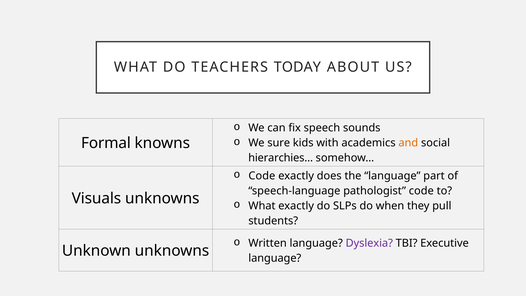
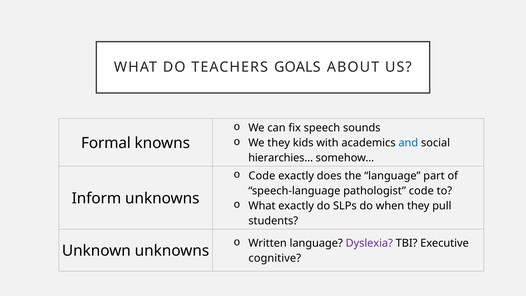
TODAY: TODAY -> GOALS (297, 67)
We sure: sure -> they (279, 143)
and colour: orange -> blue (408, 143)
Visuals: Visuals -> Inform (96, 198)
language: language -> cognitive (275, 258)
